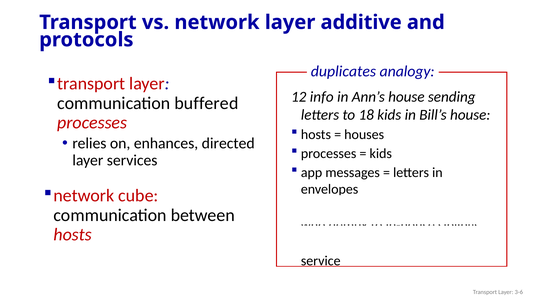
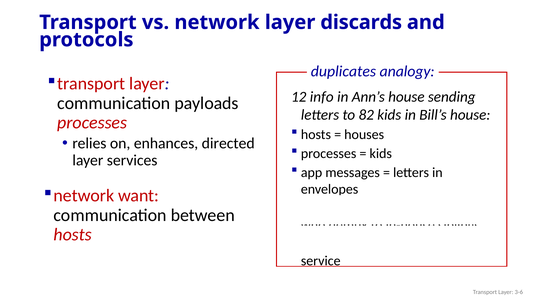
additive: additive -> discards (361, 22)
buffered: buffered -> payloads (207, 103)
18: 18 -> 82 (366, 115)
cube: cube -> want (138, 196)
